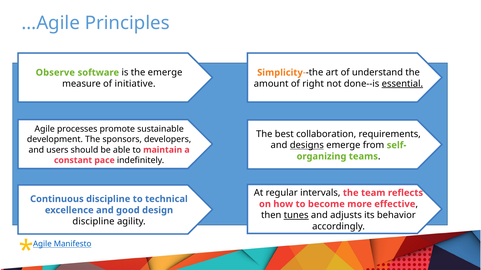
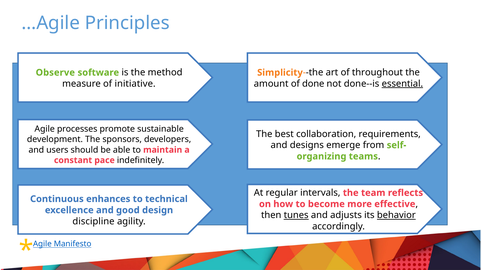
understand: understand -> throughout (377, 73)
the emerge: emerge -> method (165, 73)
right: right -> done (313, 84)
designs underline: present -> none (307, 145)
Continuous discipline: discipline -> enhances (108, 199)
behavior underline: none -> present (396, 216)
